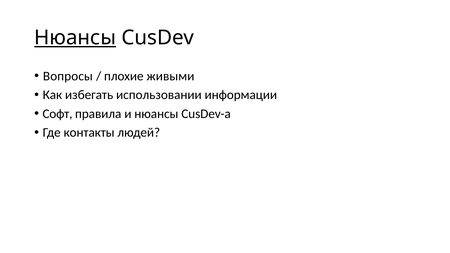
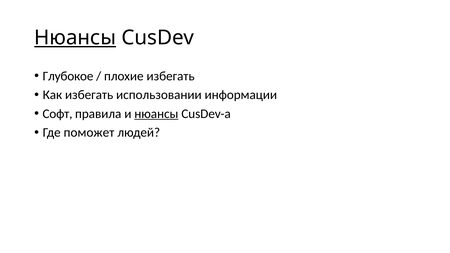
Вопросы: Вопросы -> Глубокое (68, 76)
плохие живыми: живыми -> избегать (171, 76)
нюансы underline: none -> present (156, 114)
контакты: контакты -> поможет (89, 133)
